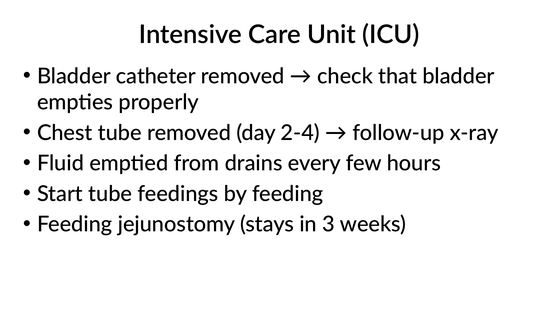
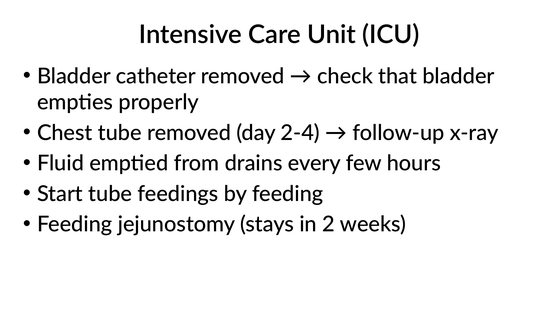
3: 3 -> 2 (329, 224)
